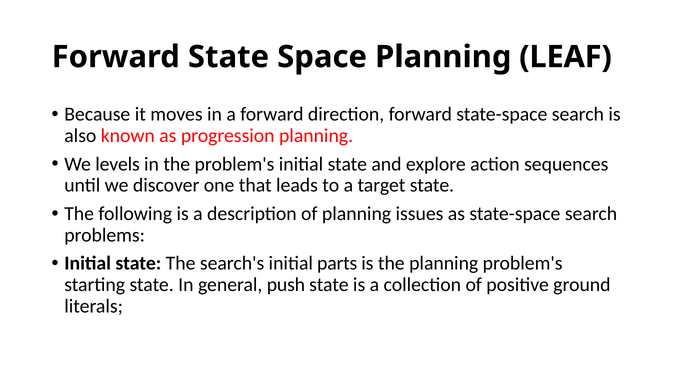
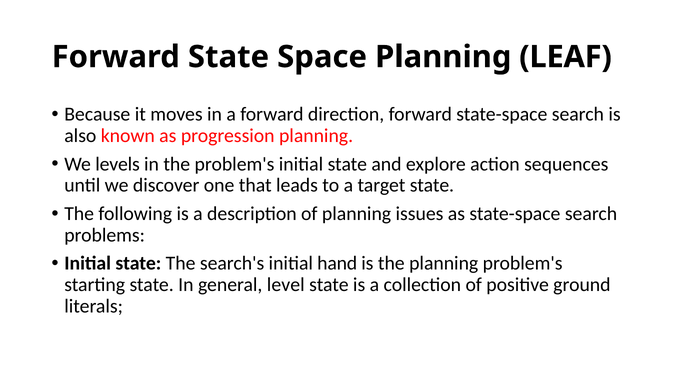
parts: parts -> hand (337, 263)
push: push -> level (286, 285)
